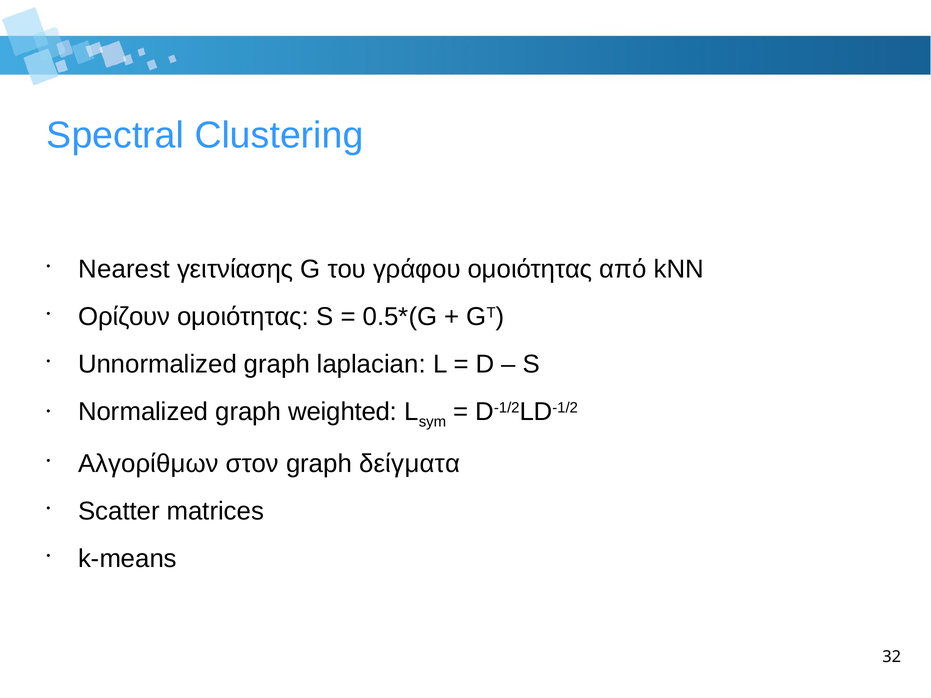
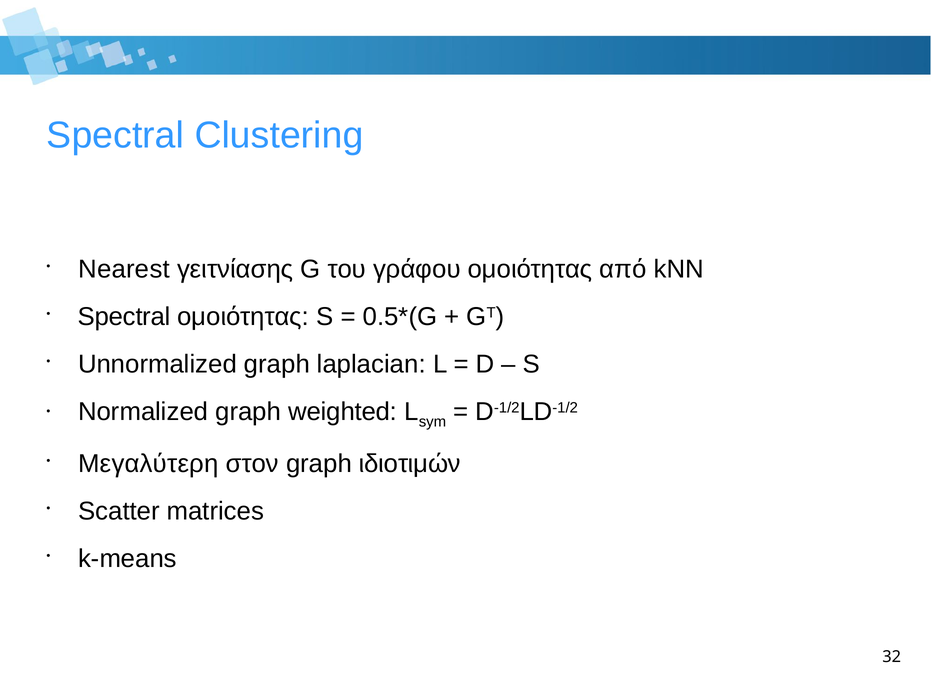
Ορίζουν: Ορίζουν -> Spectral (124, 317)
Αλγορίθμων: Αλγορίθμων -> Μεγαλύτερη (148, 464)
δείγματα: δείγματα -> ιδιοτιμών (410, 464)
